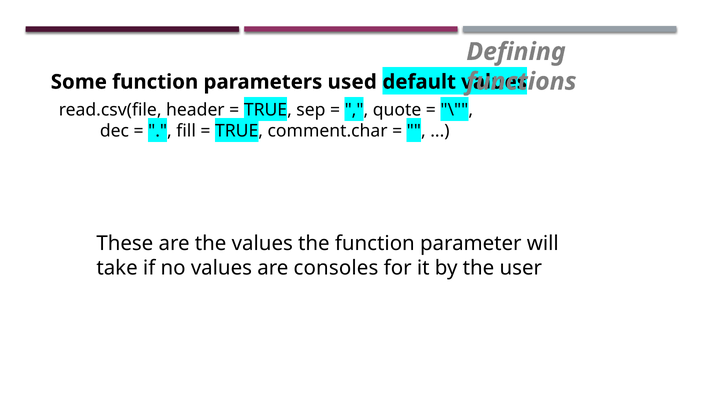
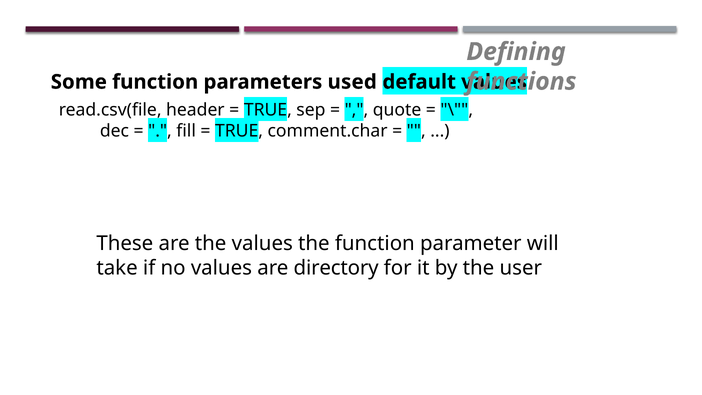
consoles: consoles -> directory (336, 268)
